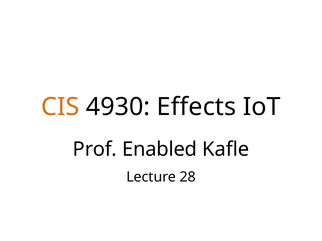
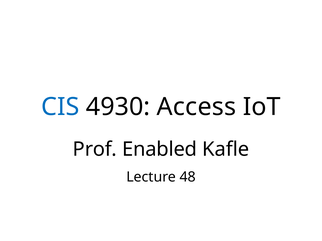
CIS colour: orange -> blue (60, 107)
Effects: Effects -> Access (196, 107)
28: 28 -> 48 (188, 177)
